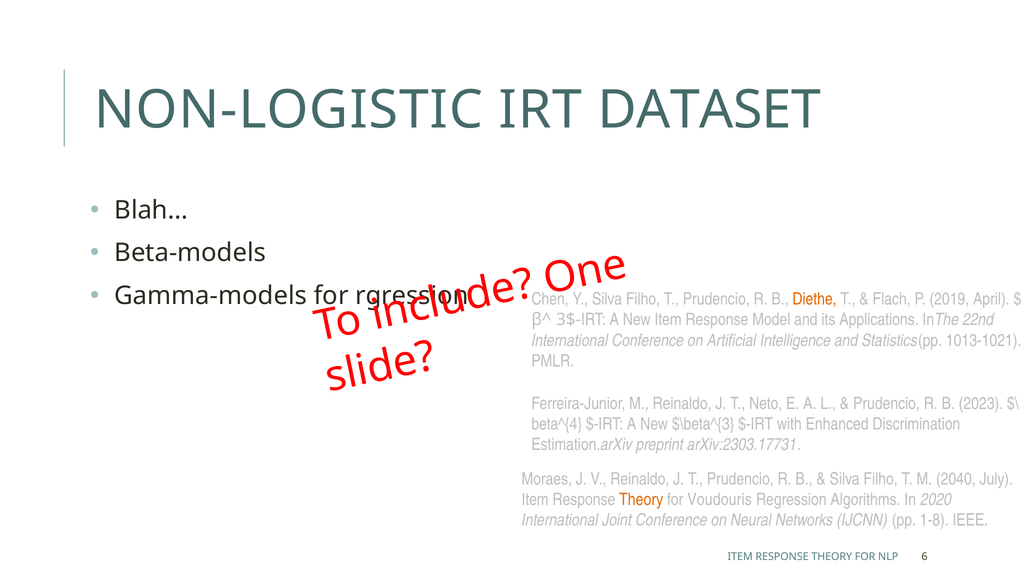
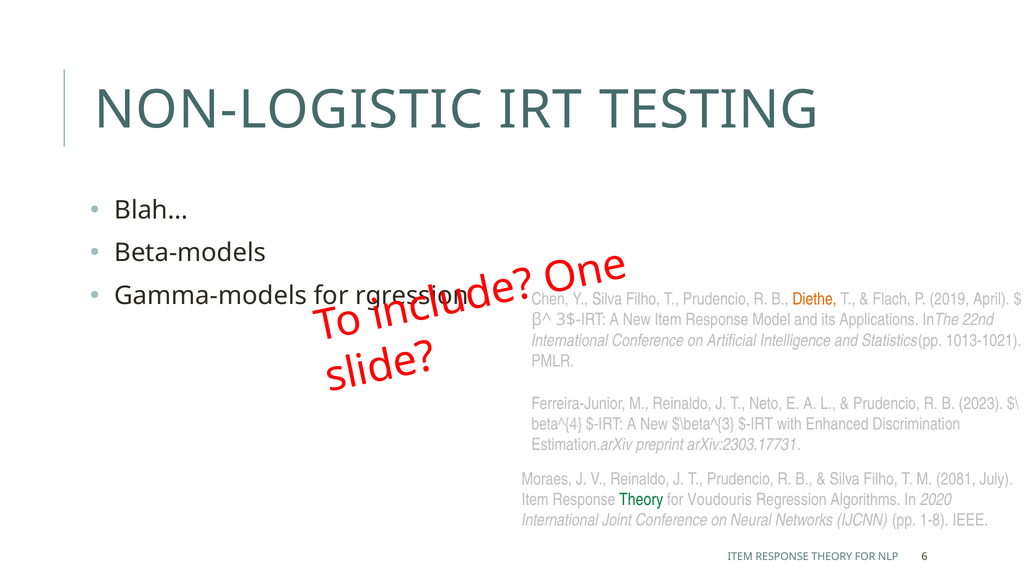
DATASET: DATASET -> TESTING (709, 110)
2040: 2040 -> 2081 (956, 479)
Theory colour: orange -> green (641, 500)
